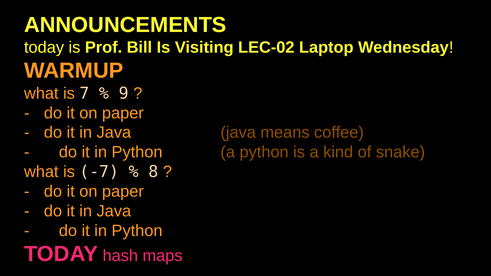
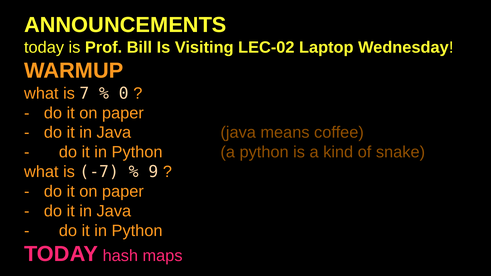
9: 9 -> 0 (124, 93)
8: 8 -> 9 (153, 172)
